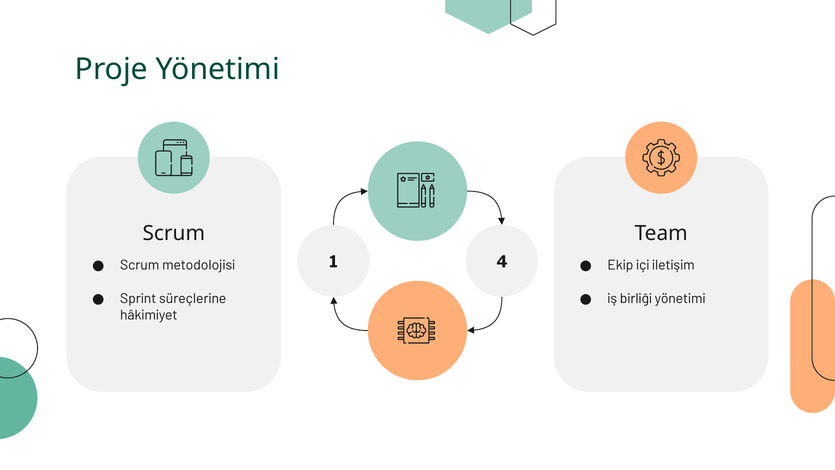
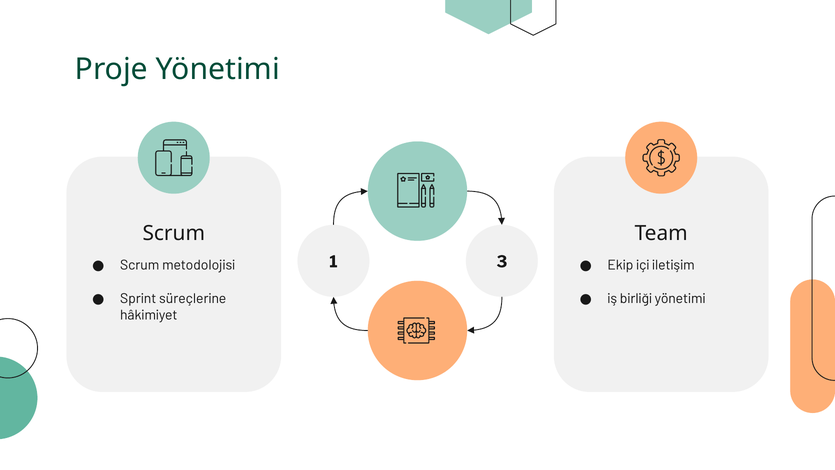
4: 4 -> 3 (502, 262)
